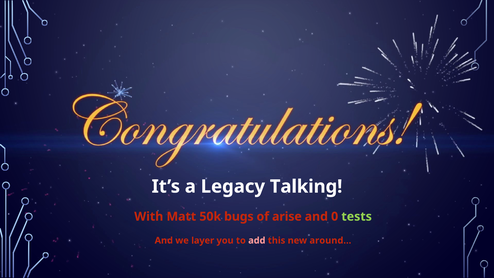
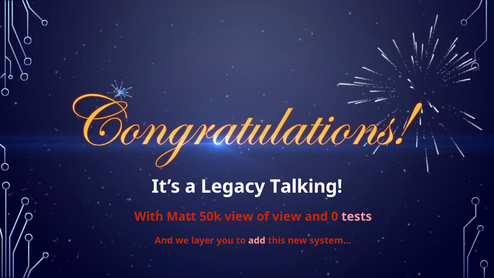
50k bugs: bugs -> view (239, 216)
of arise: arise -> view (287, 216)
tests colour: light green -> pink (357, 216)
around…: around… -> system… (330, 240)
